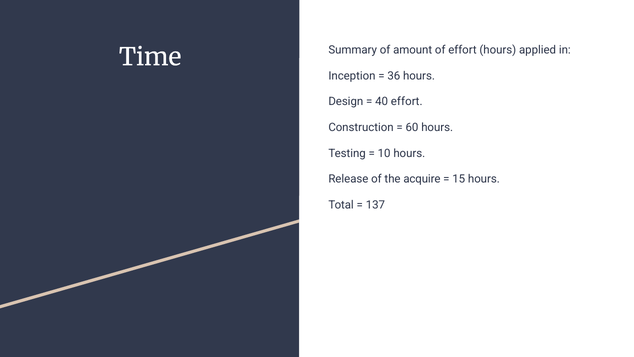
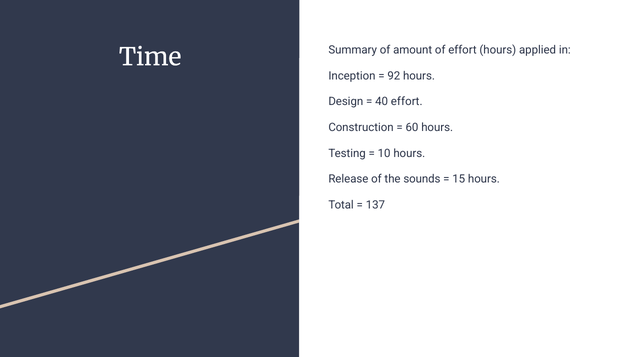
36: 36 -> 92 (394, 76)
acquire: acquire -> sounds (422, 179)
